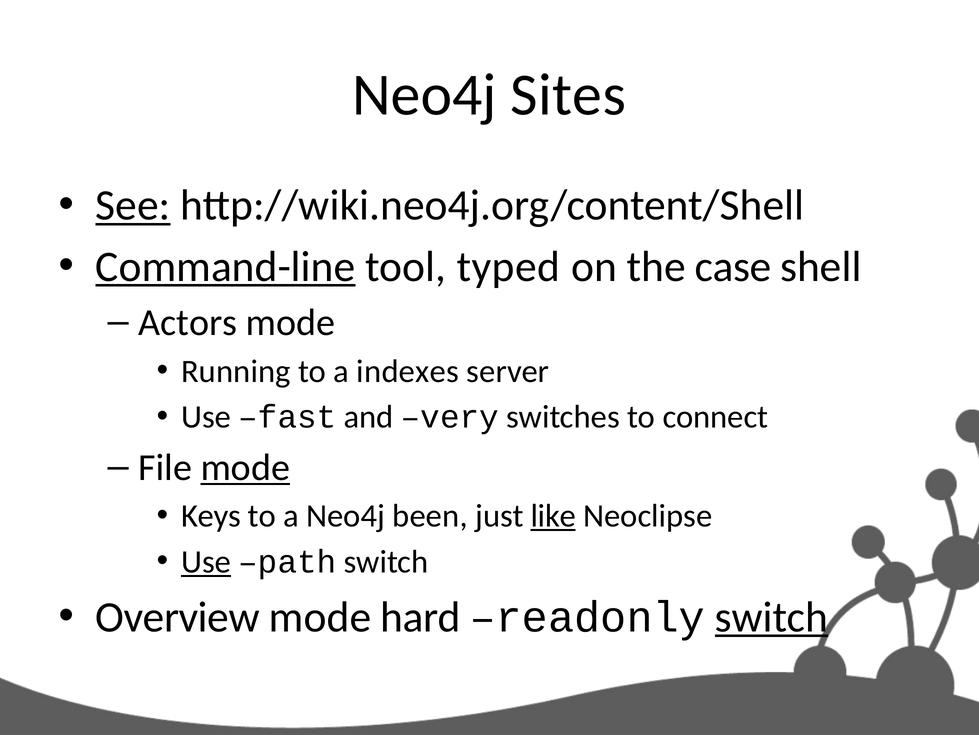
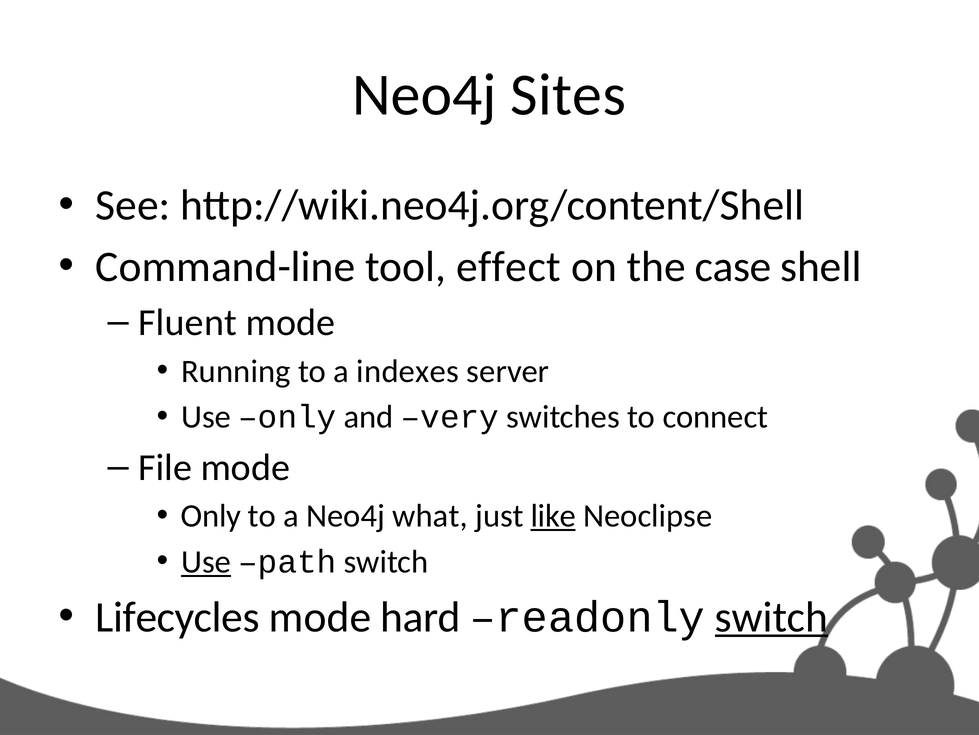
See underline: present -> none (133, 205)
Command-line underline: present -> none (225, 266)
typed: typed -> effect (508, 266)
Actors: Actors -> Fluent (188, 323)
Use fast: fast -> only (287, 417)
mode underline: present -> none (245, 467)
Keys: Keys -> Only (211, 516)
been: been -> what (430, 516)
Overview: Overview -> Lifecycles (177, 617)
